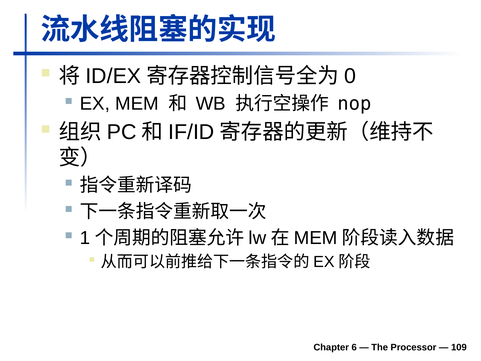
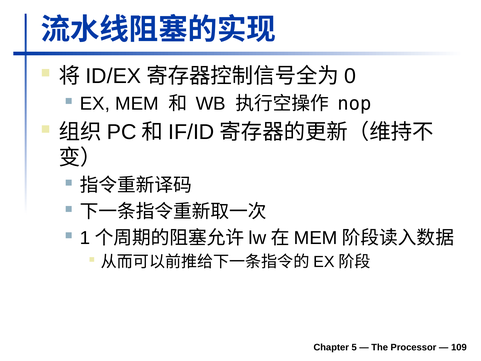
6: 6 -> 5 (354, 347)
